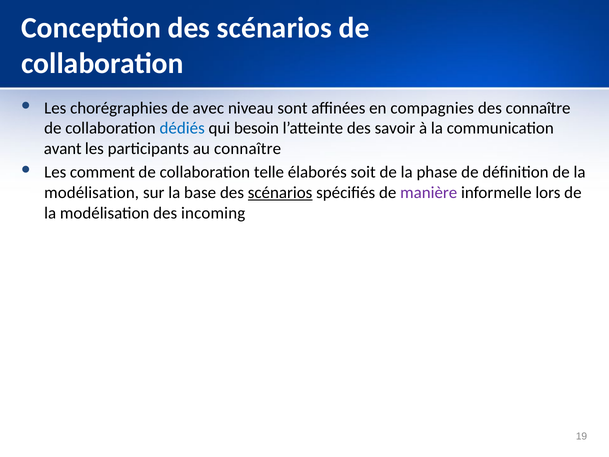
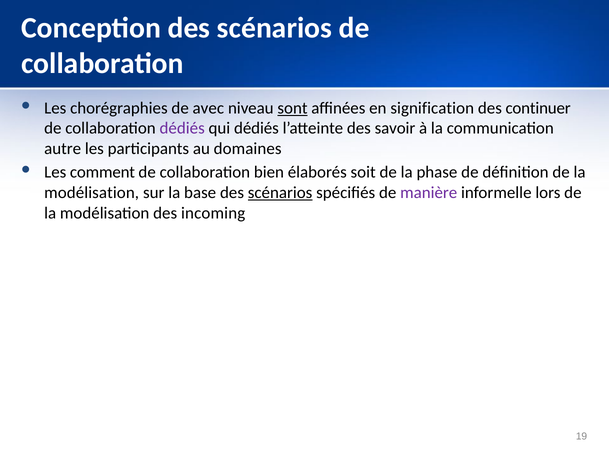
sont underline: none -> present (293, 108)
compagnies: compagnies -> signification (432, 108)
des connaître: connaître -> continuer (538, 108)
dédiés colour: blue -> purple (182, 128)
qui besoin: besoin -> dédiés (256, 128)
avant: avant -> autre (63, 149)
au connaître: connaître -> domaines (248, 149)
telle: telle -> bien (269, 172)
